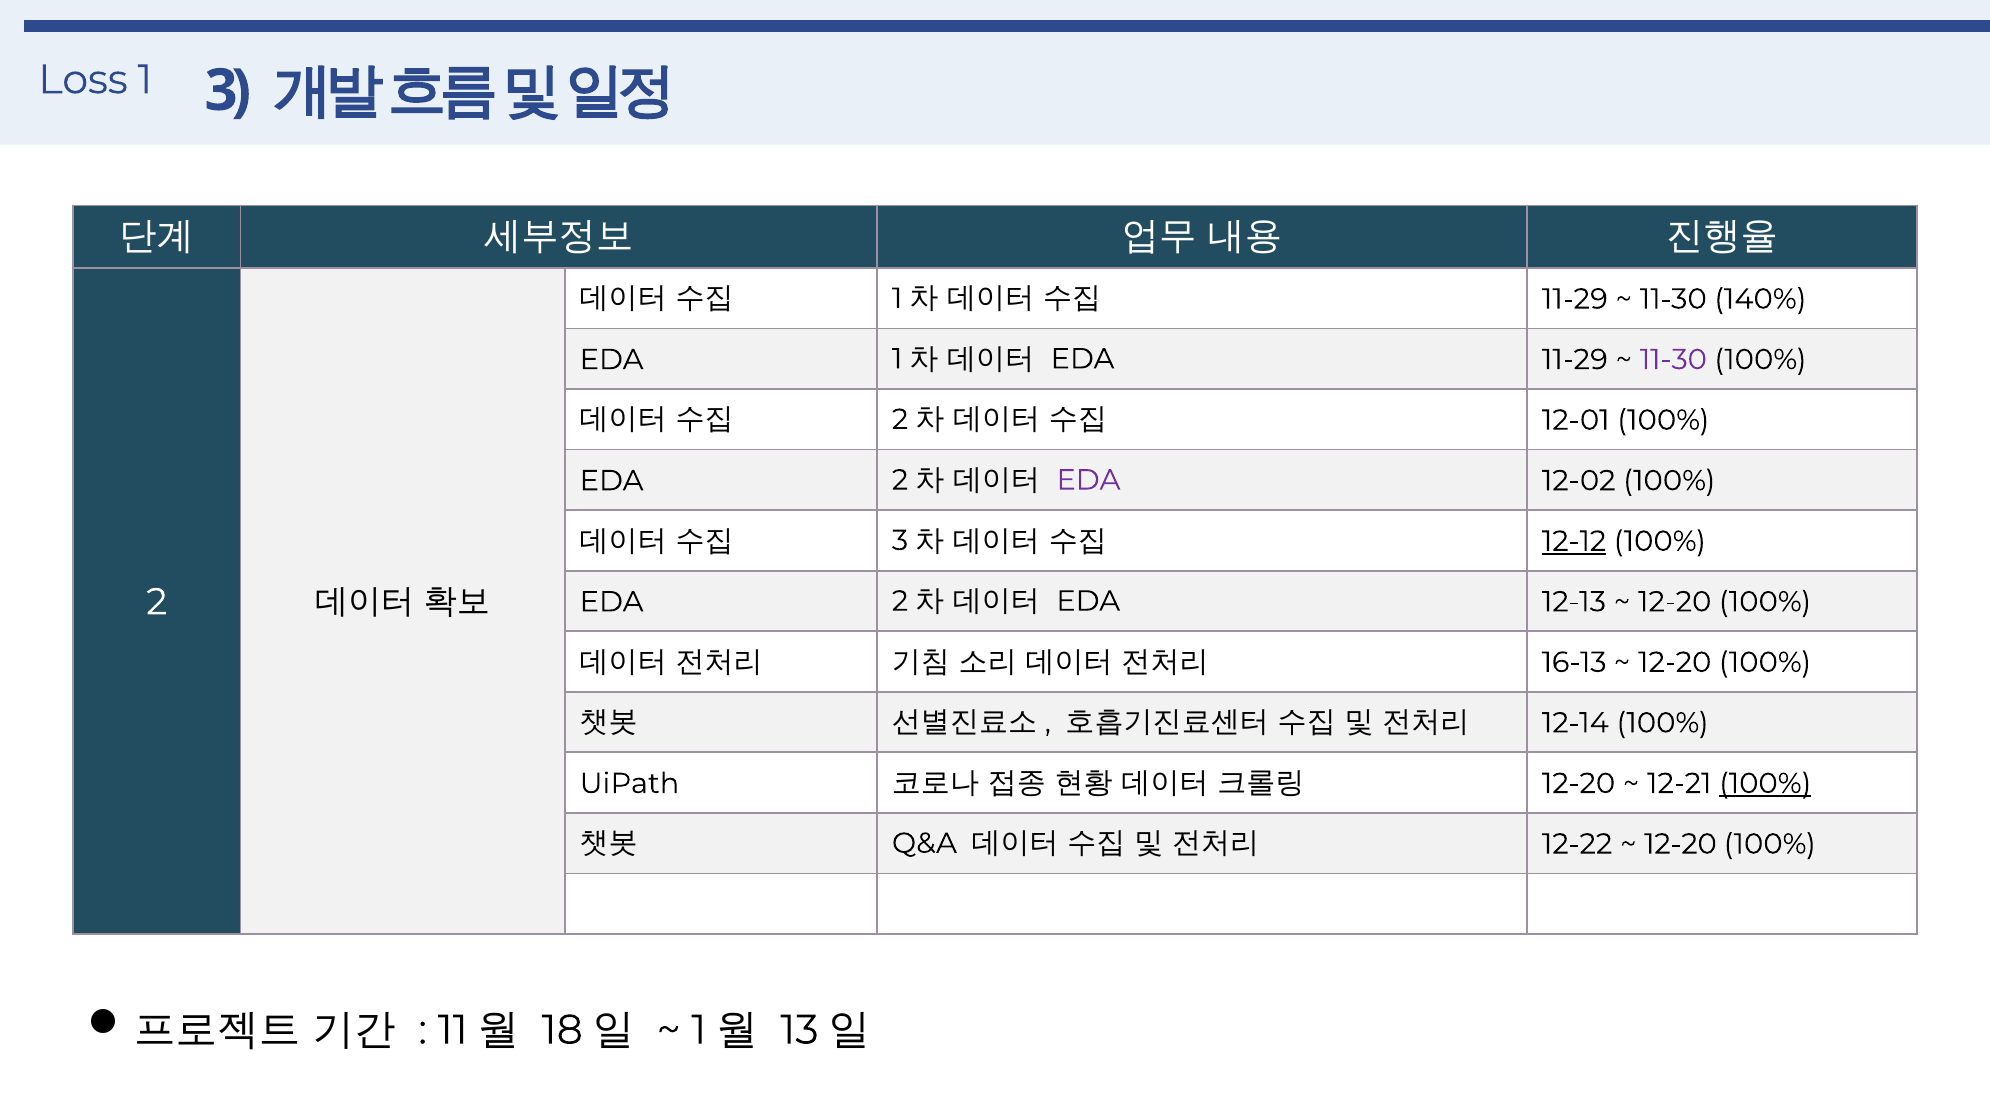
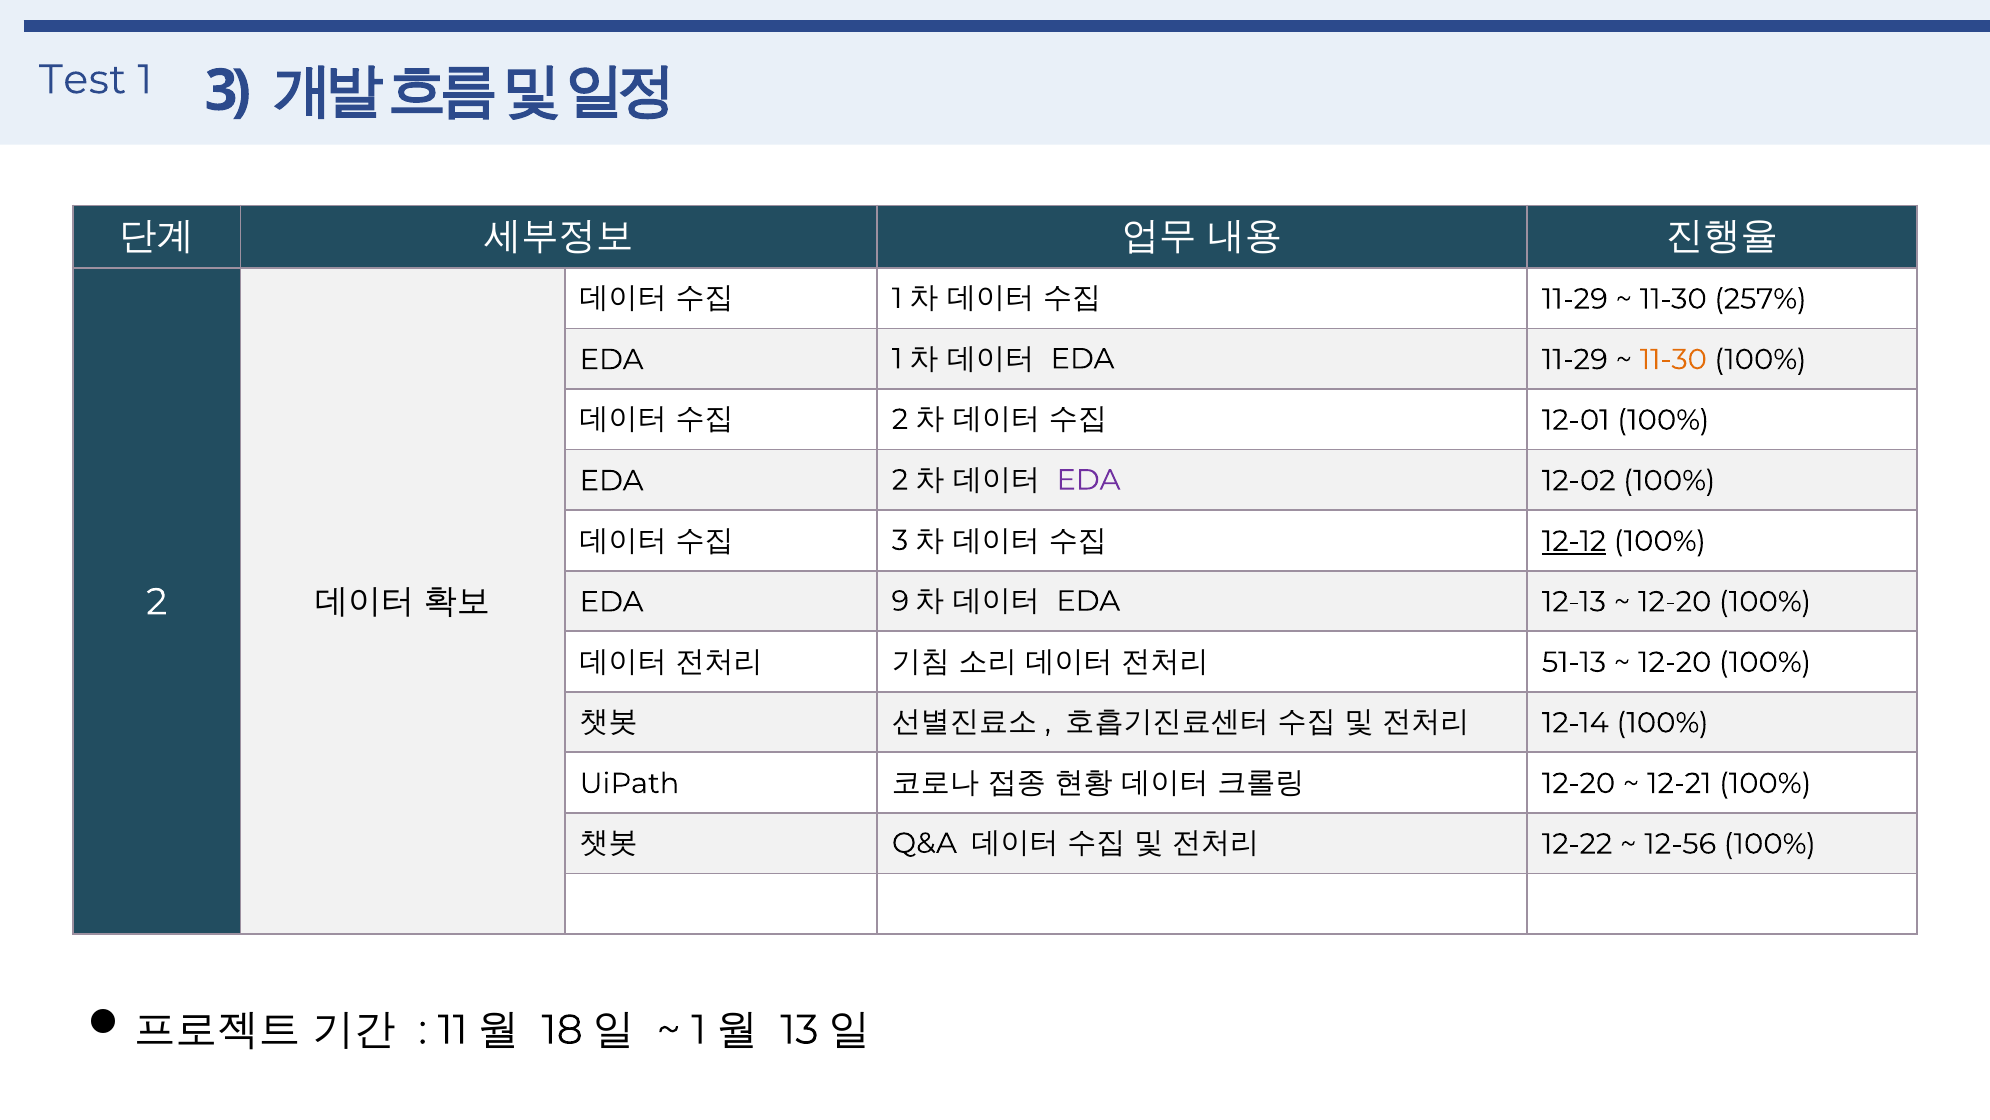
Loss: Loss -> Test (83, 80)
140%: 140% -> 257% (1760, 299)
11-30 colour: purple -> orange (1673, 359)
2: 2 -> 9 (900, 601)
16-13: 16-13 -> 51-13 (1574, 662)
100% underline: present -> none (1765, 783)
12-20: 12-20 -> 12-56 (1680, 844)
